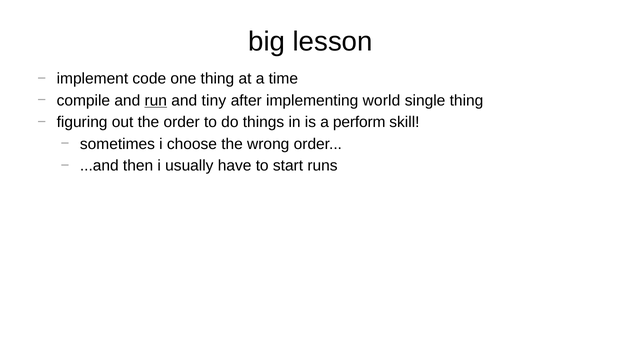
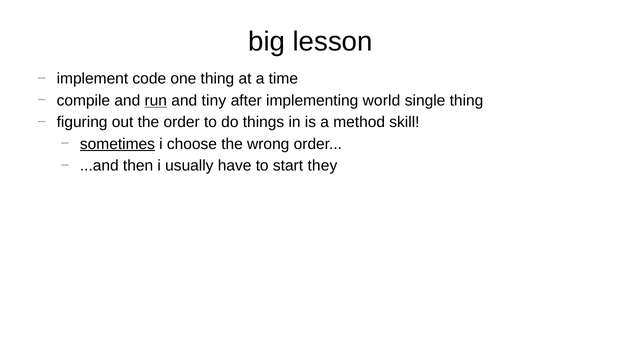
perform: perform -> method (359, 122)
sometimes underline: none -> present (117, 144)
runs: runs -> they (322, 166)
